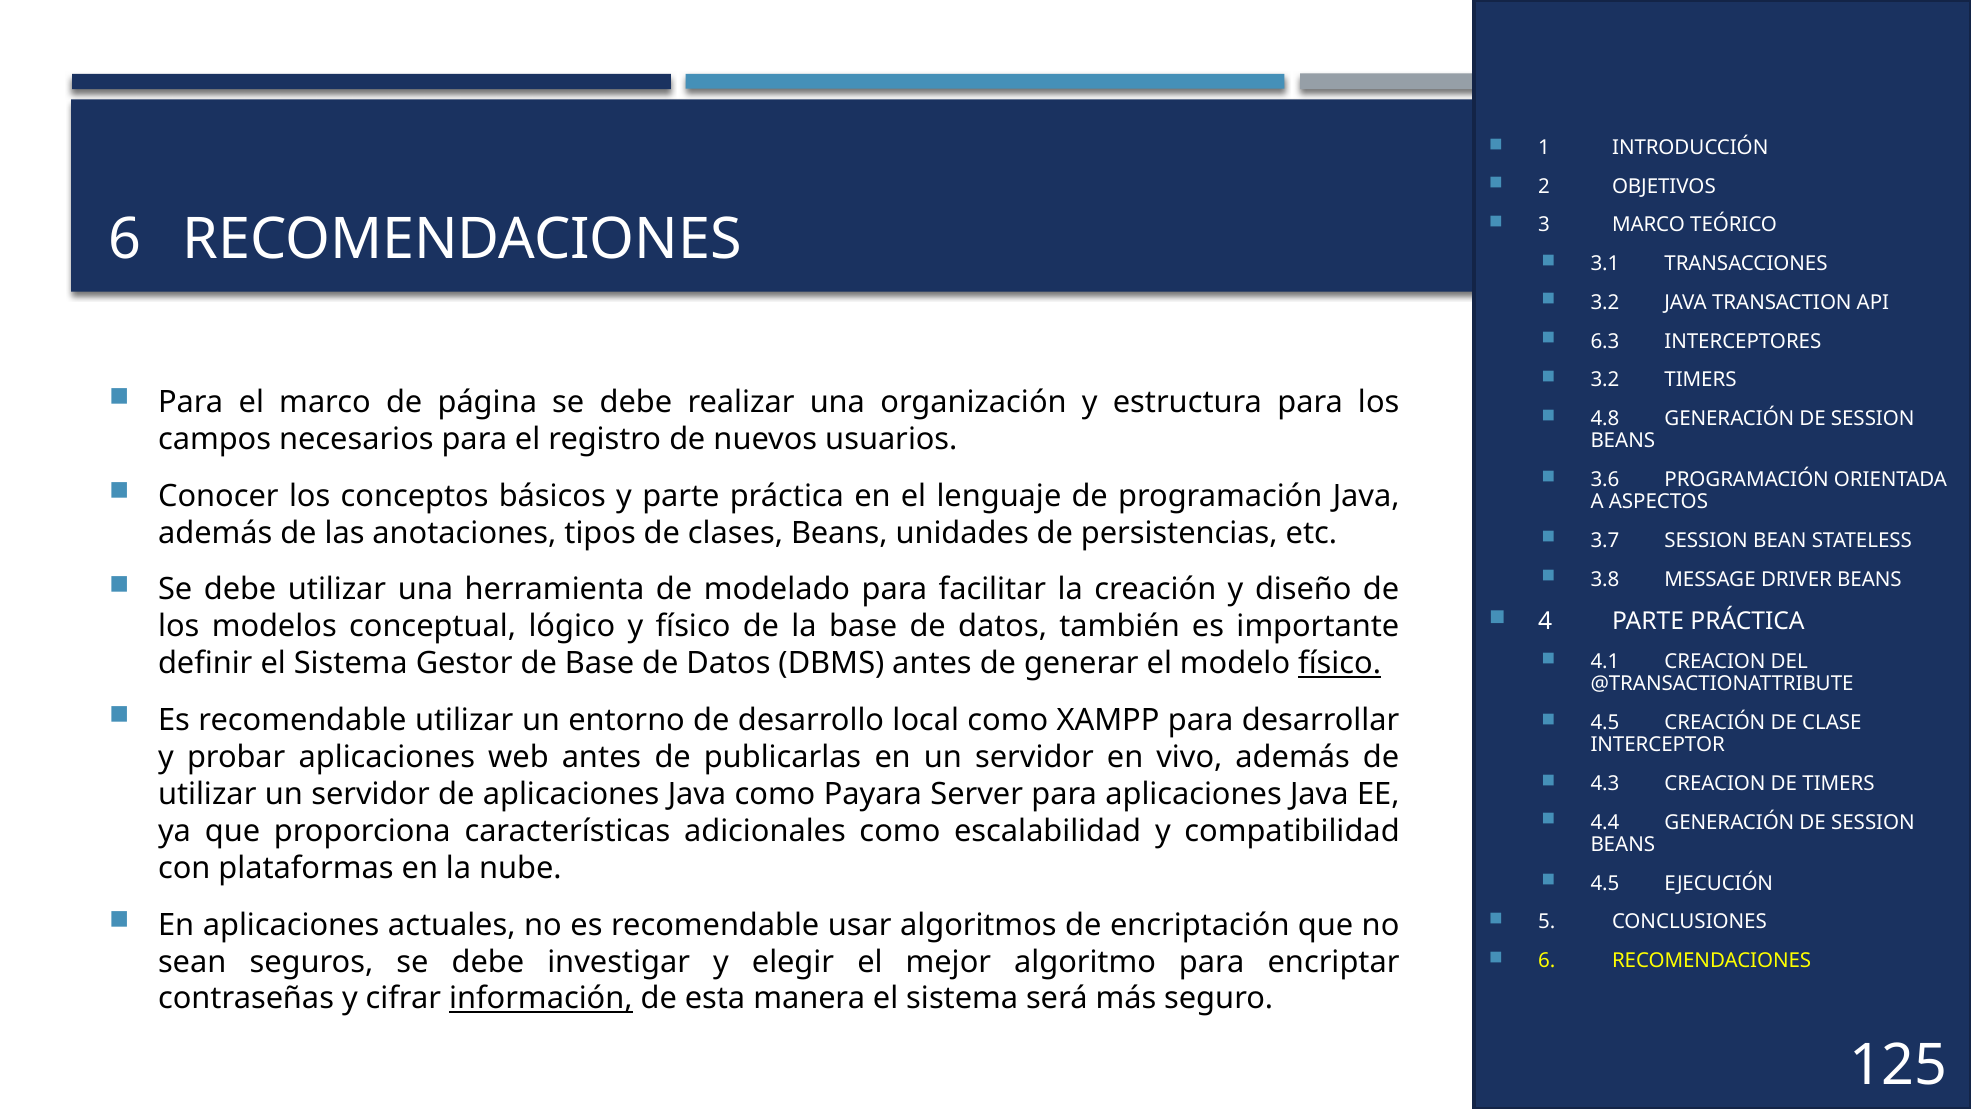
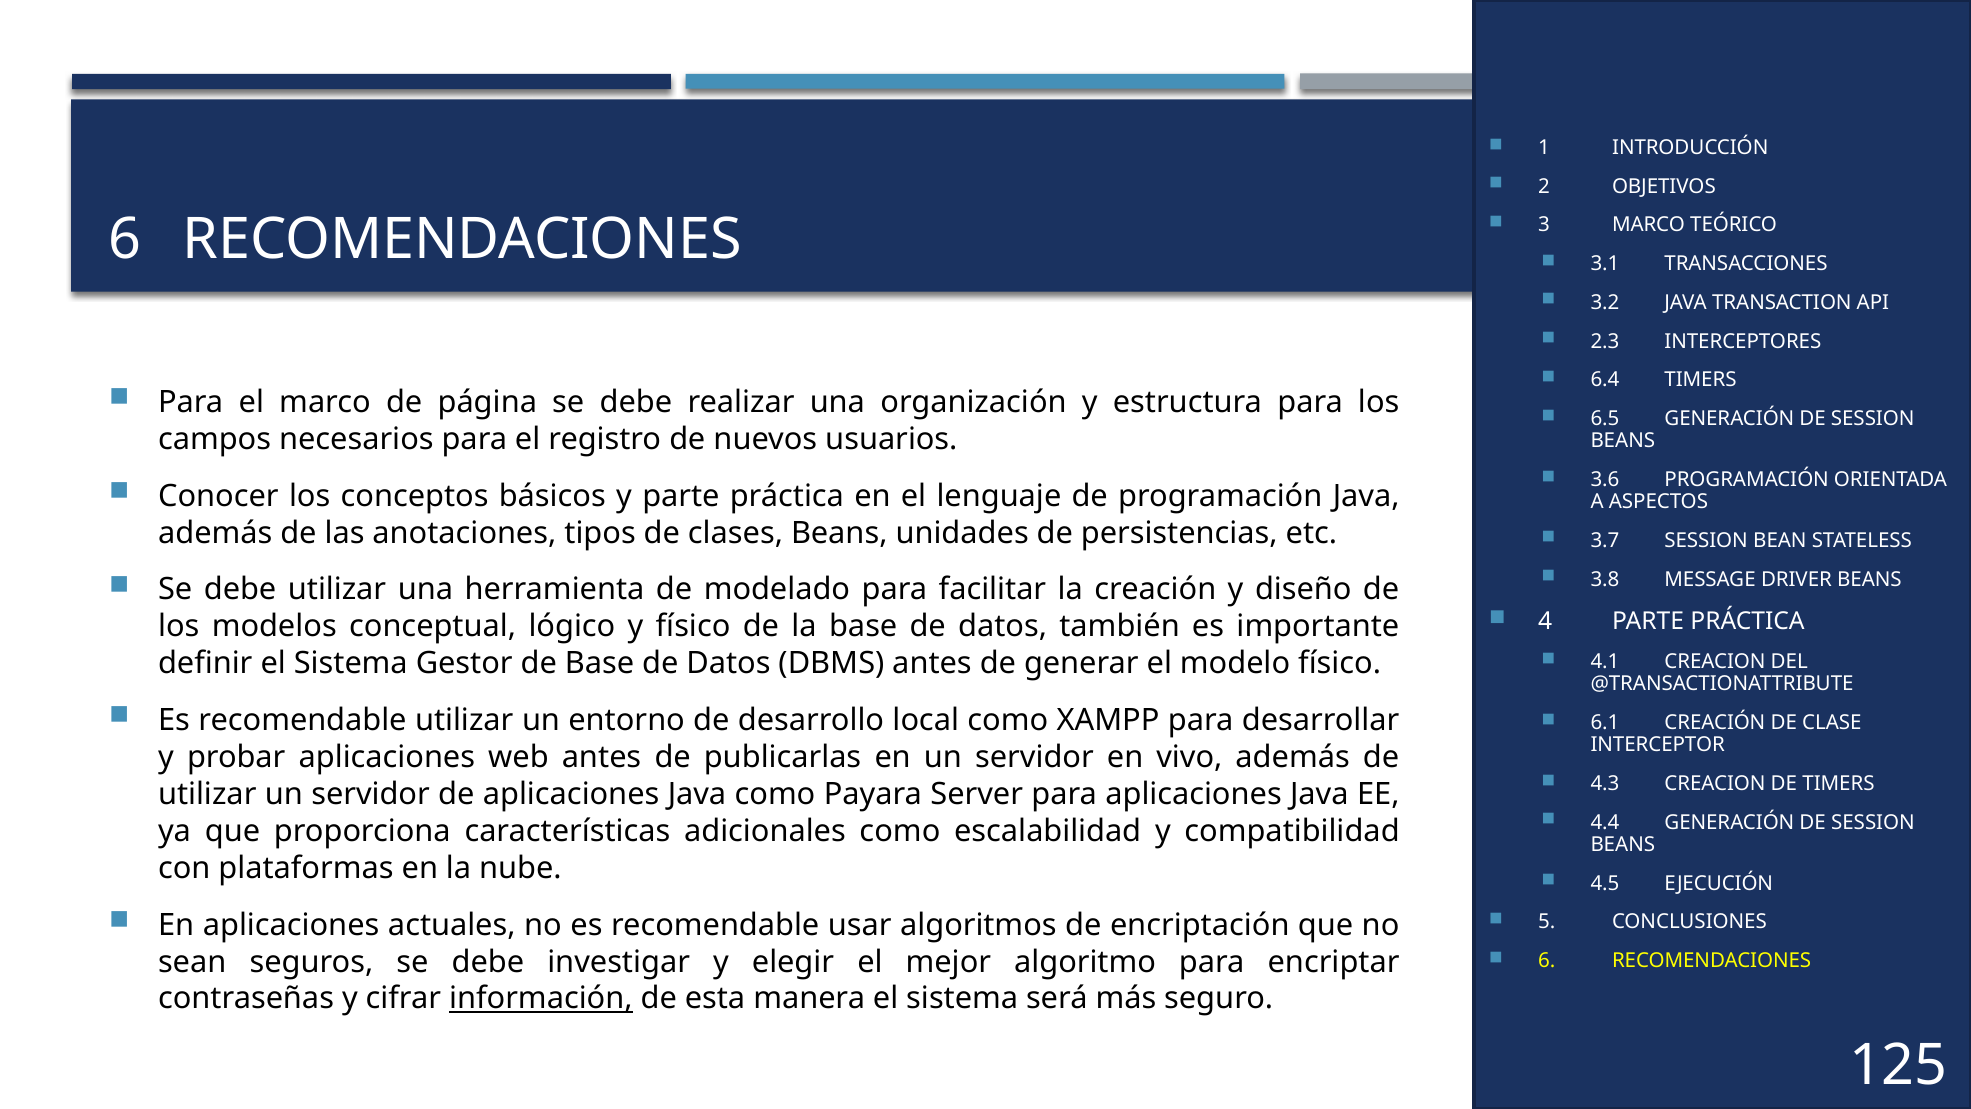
6.3: 6.3 -> 2.3 (1605, 341)
3.2: 3.2 -> 6.4 (1605, 380)
4.8: 4.8 -> 6.5 (1605, 419)
físico underline: present -> none (1340, 663)
4.5: 4.5 -> 6.1 (1605, 723)
